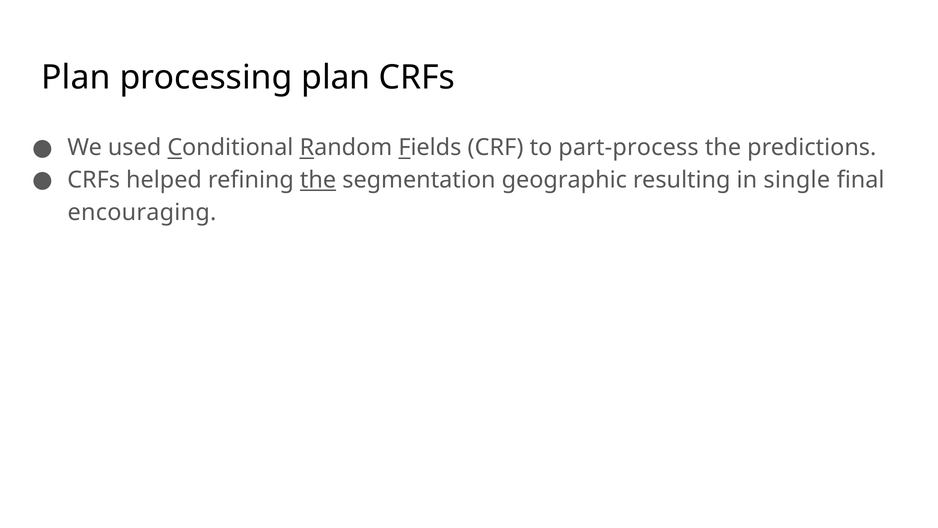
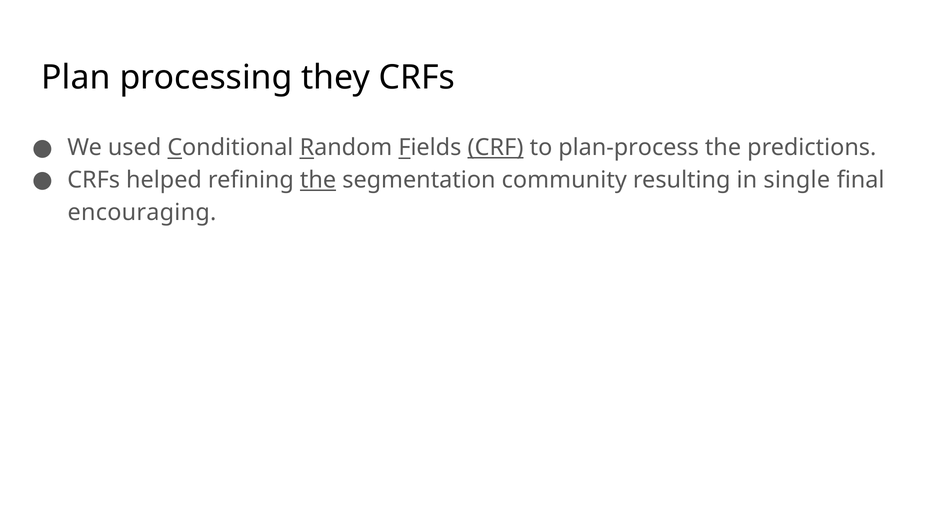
processing plan: plan -> they (336, 78)
CRF underline: none -> present (496, 148)
part-process: part-process -> plan-process (629, 148)
geographic: geographic -> community (564, 180)
